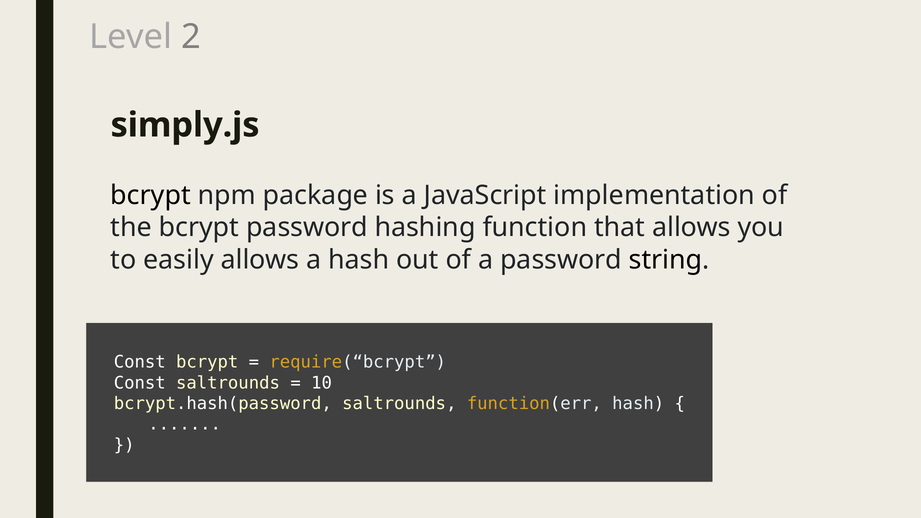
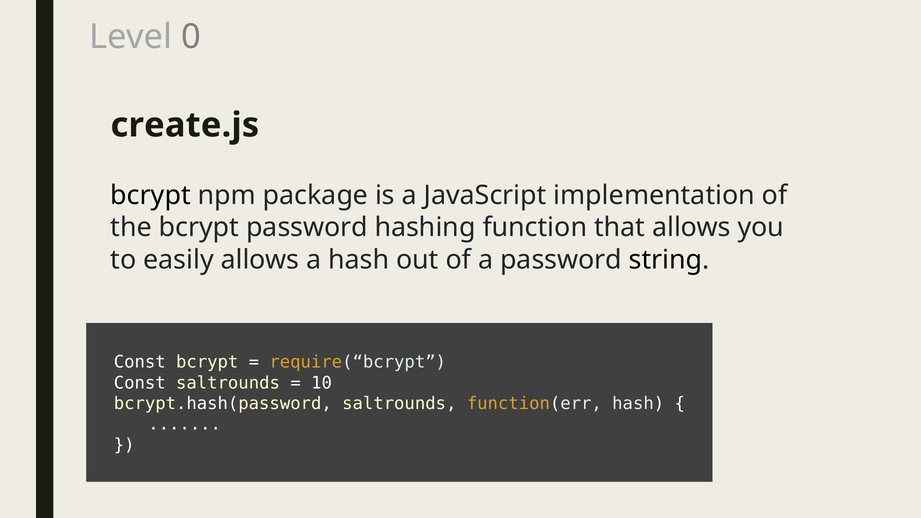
2: 2 -> 0 (191, 37)
simply.js: simply.js -> create.js (185, 125)
